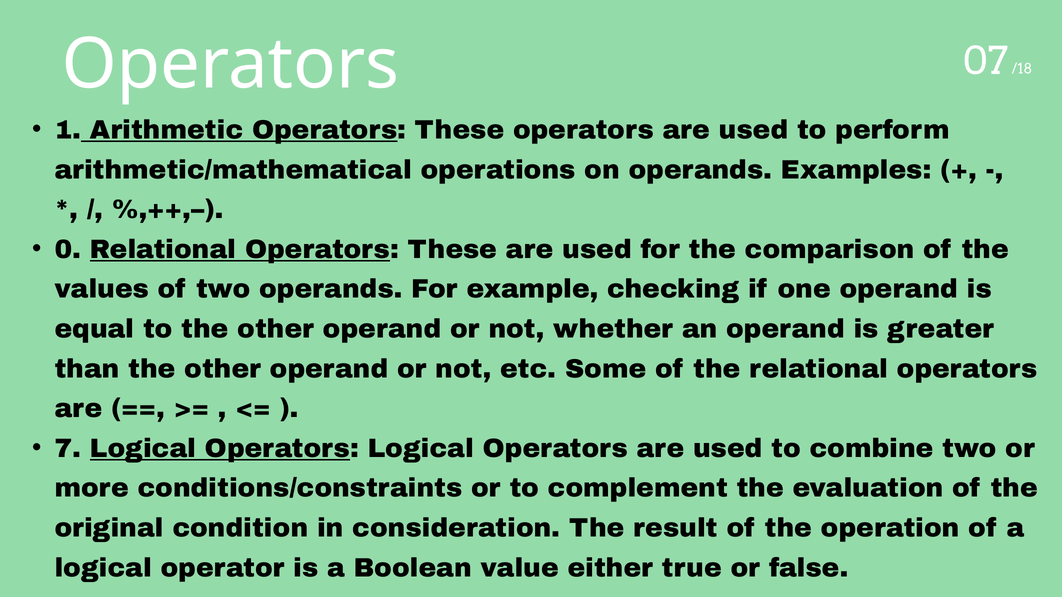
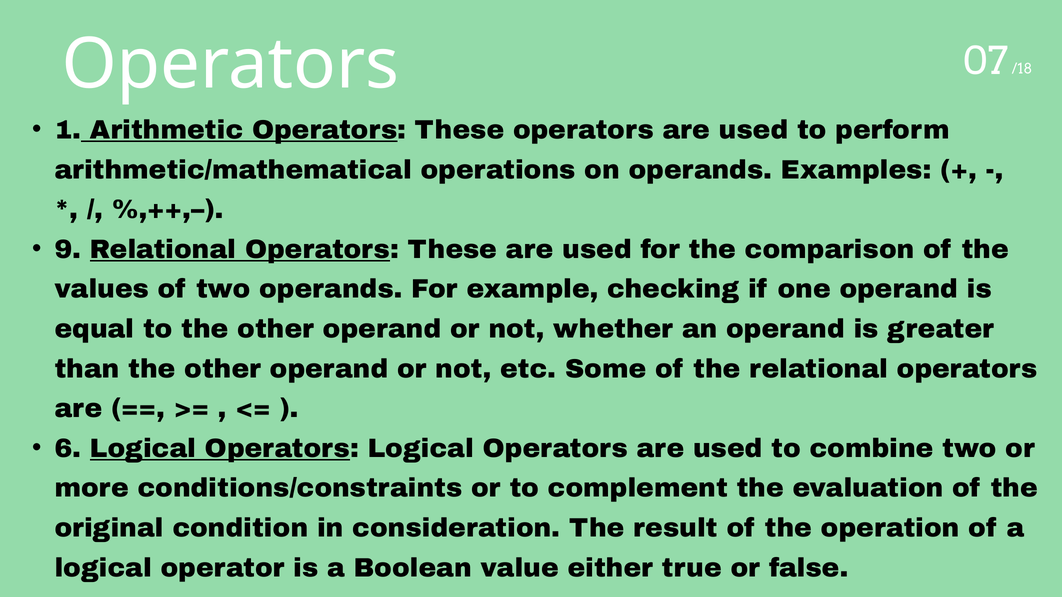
0: 0 -> 9 (68, 250)
7: 7 -> 6 (68, 449)
